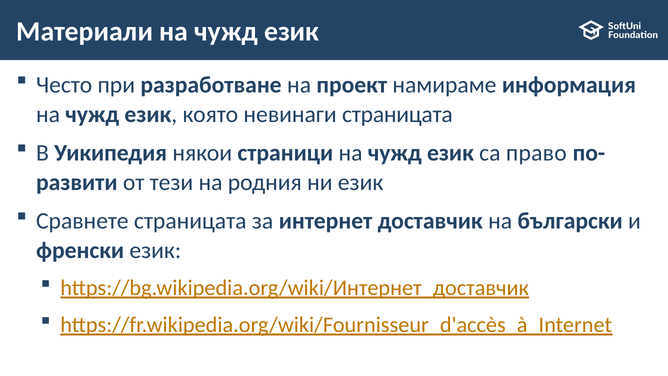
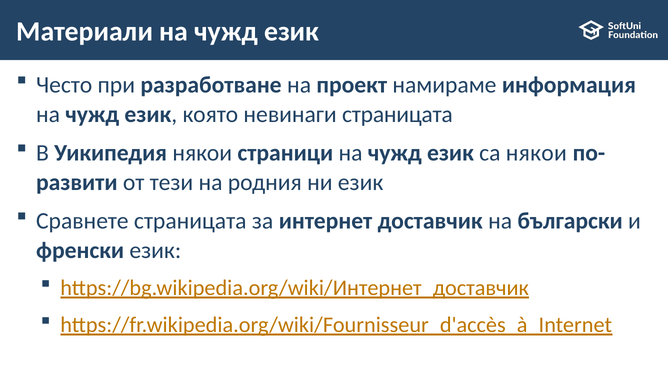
са право: право -> някои (536, 153)
